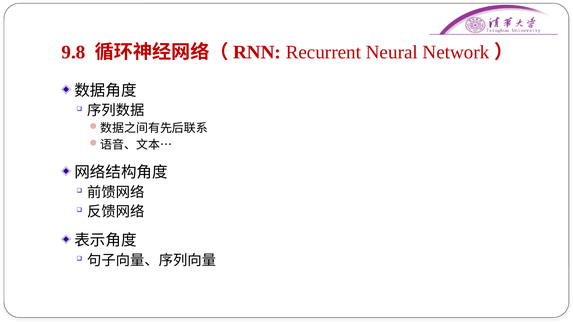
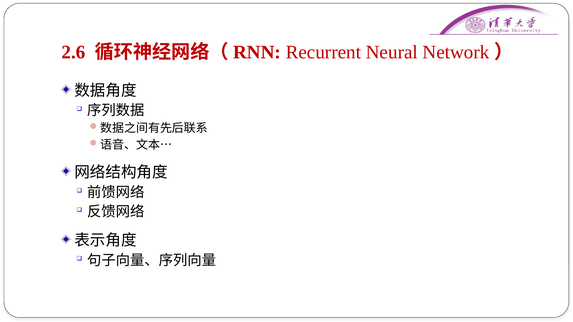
9.8: 9.8 -> 2.6 (73, 52)
